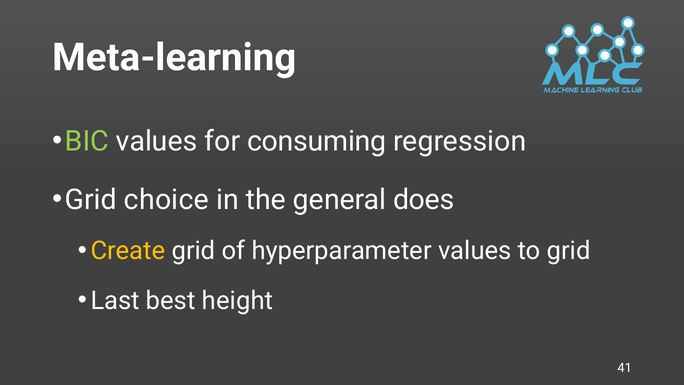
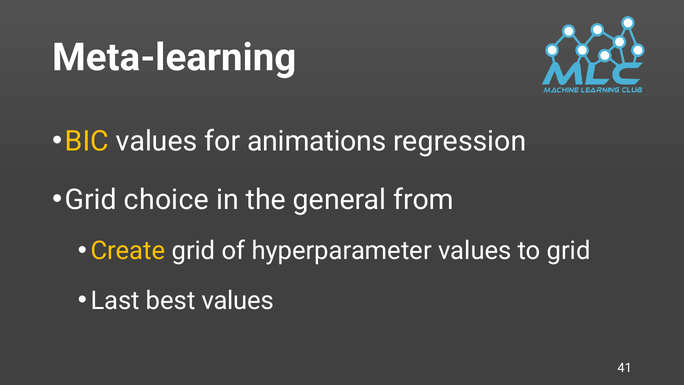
BIC colour: light green -> yellow (87, 141)
consuming: consuming -> animations (317, 141)
does: does -> from (424, 200)
best height: height -> values (238, 300)
